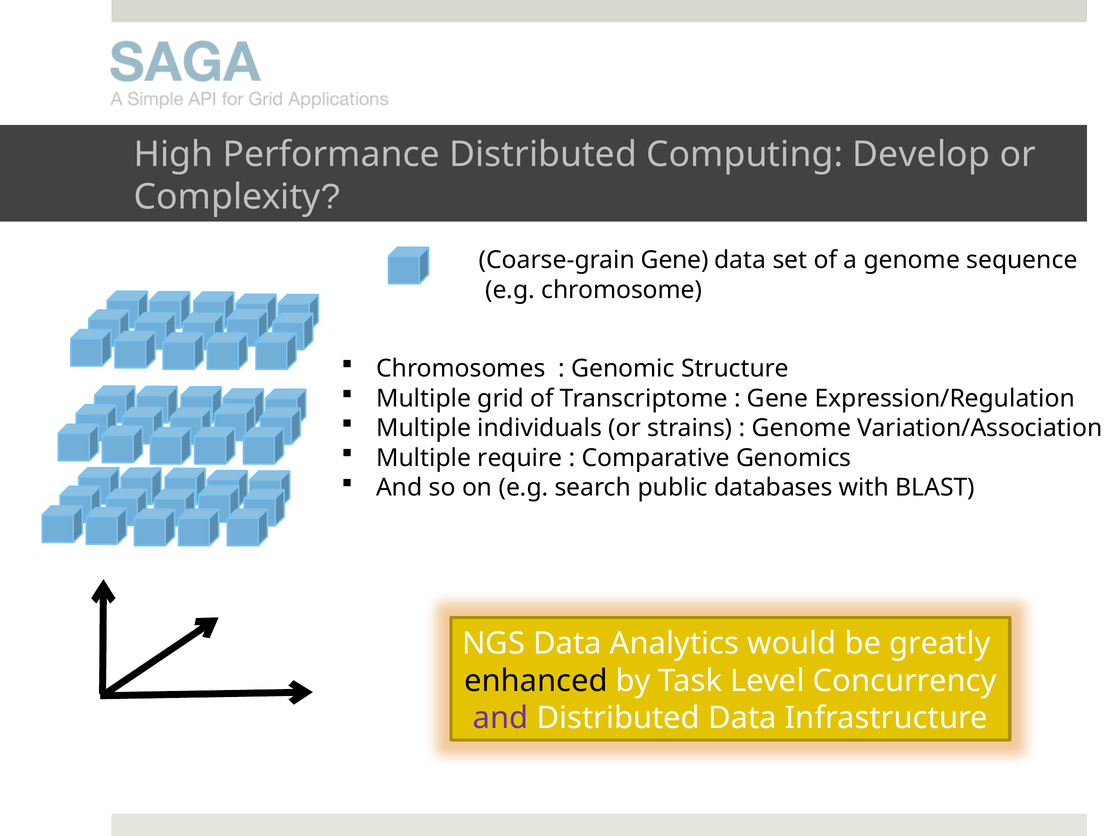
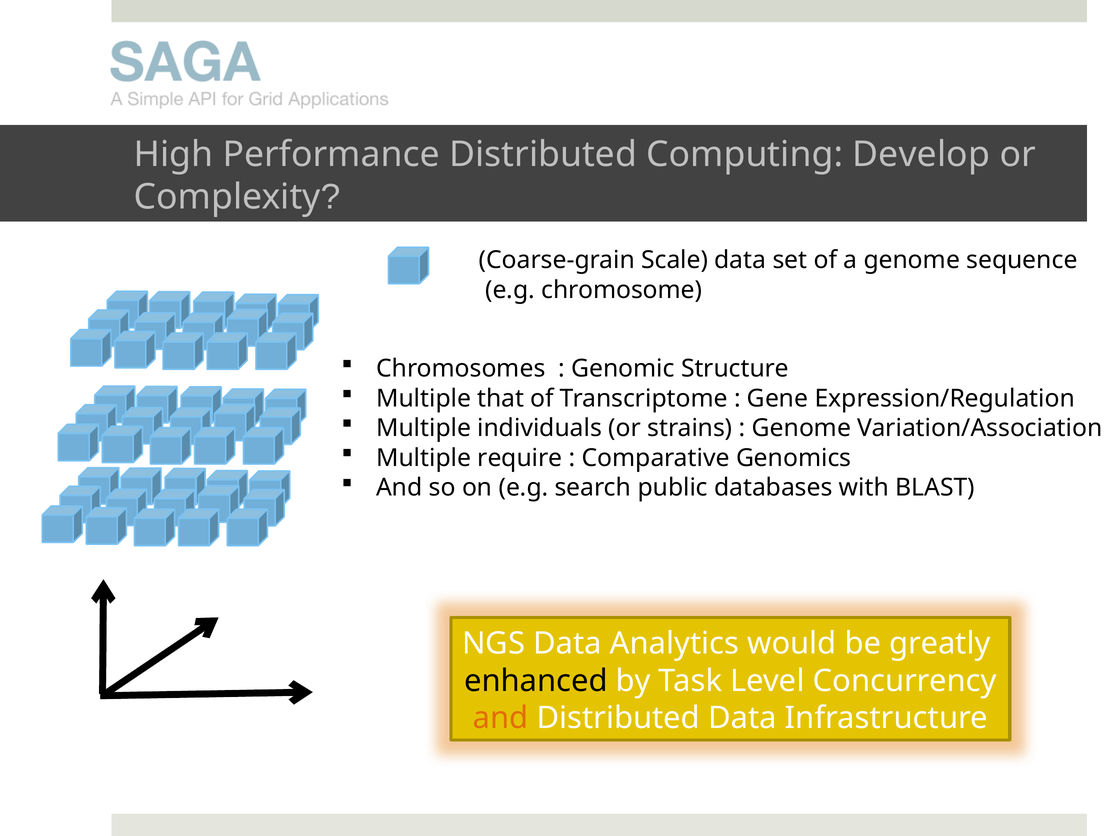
Coarse-grain Gene: Gene -> Scale (675, 260)
grid: grid -> that (501, 399)
and colour: purple -> orange (501, 718)
